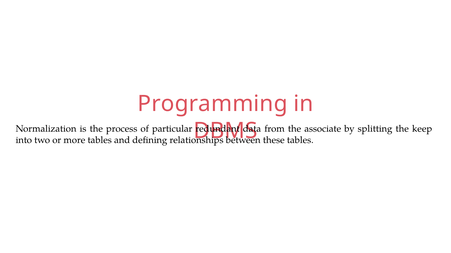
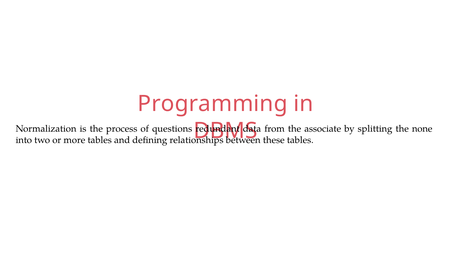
particular: particular -> questions (172, 129)
keep: keep -> none (422, 129)
